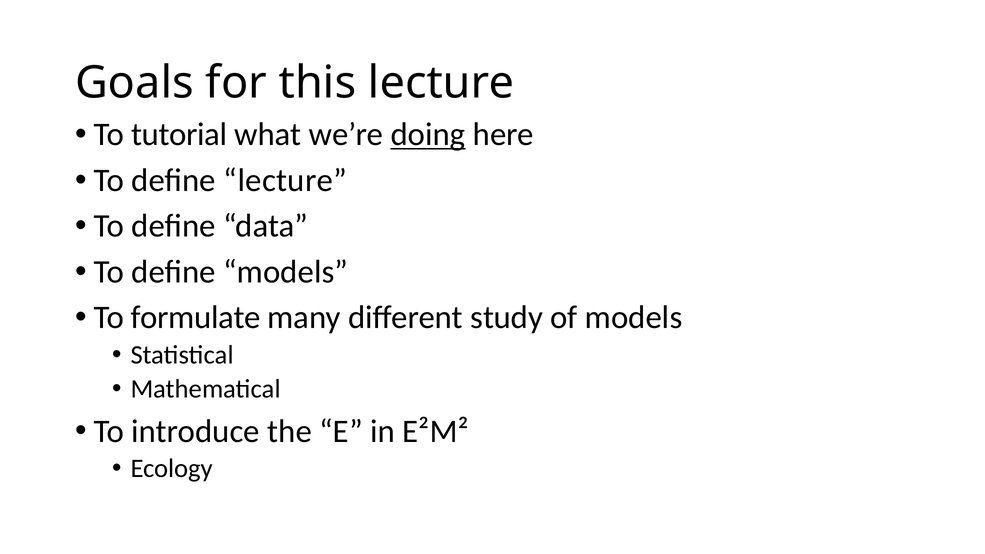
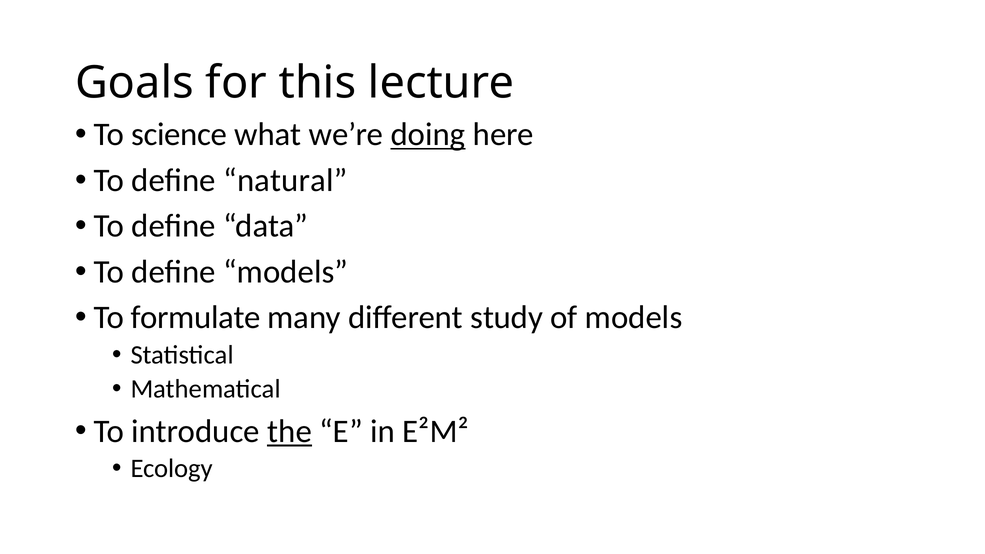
tutorial: tutorial -> science (179, 135)
define lecture: lecture -> natural (285, 180)
the underline: none -> present (290, 431)
